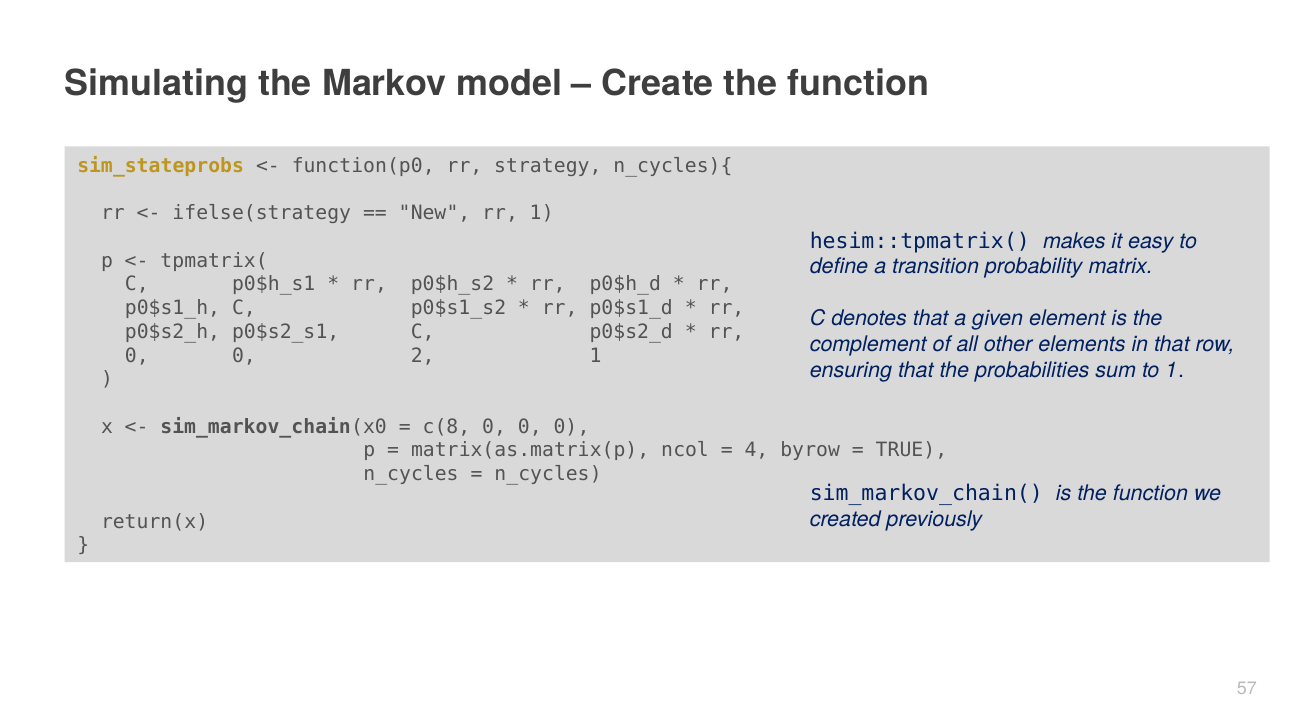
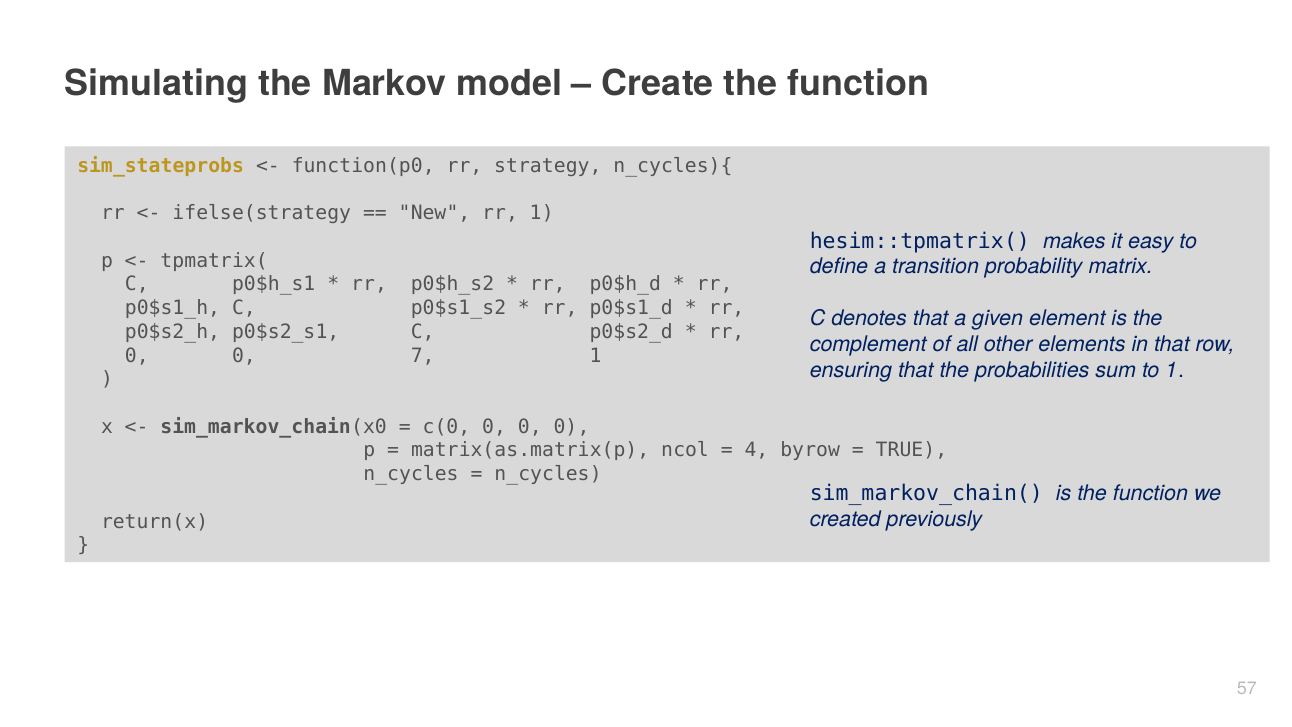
2: 2 -> 7 (423, 356)
c(8: c(8 -> c(0 (446, 427)
